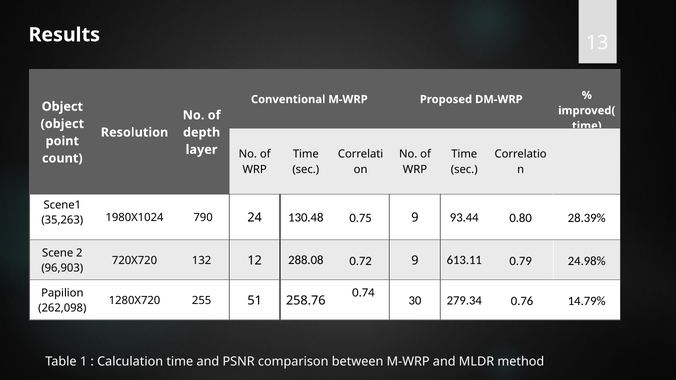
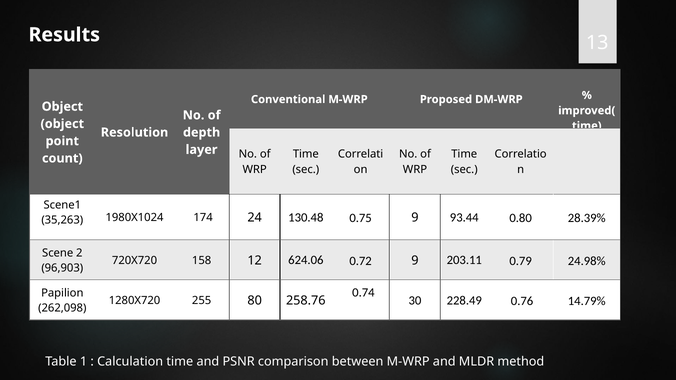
790: 790 -> 174 (203, 218)
132: 132 -> 158 (202, 261)
288.08: 288.08 -> 624.06 (306, 260)
613.11: 613.11 -> 203.11 (464, 260)
279.34: 279.34 -> 228.49 (464, 301)
51: 51 -> 80 (255, 301)
